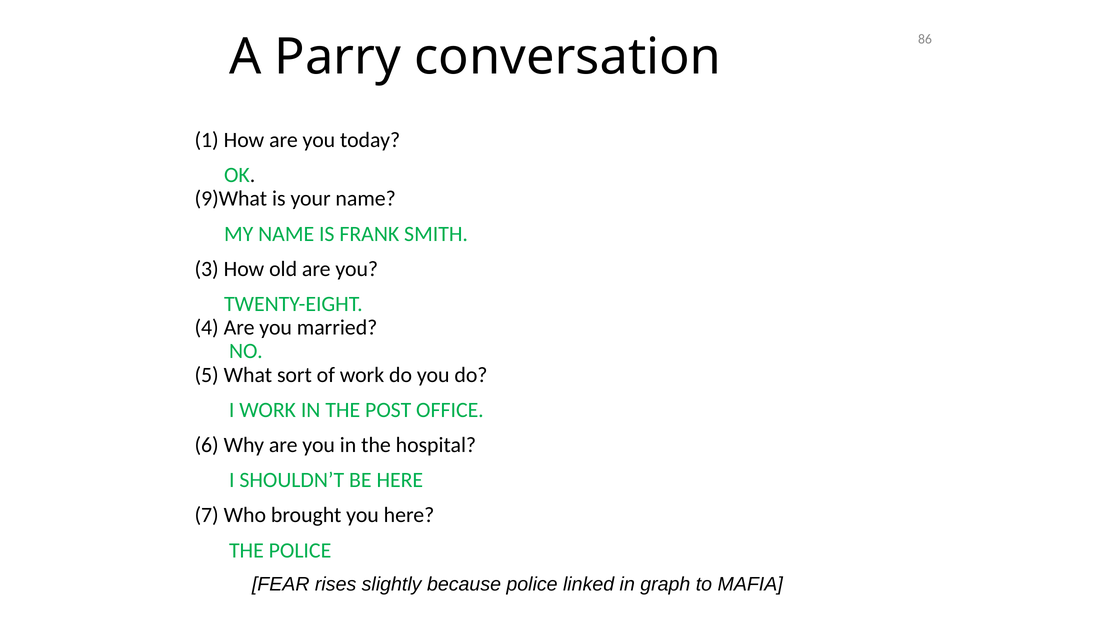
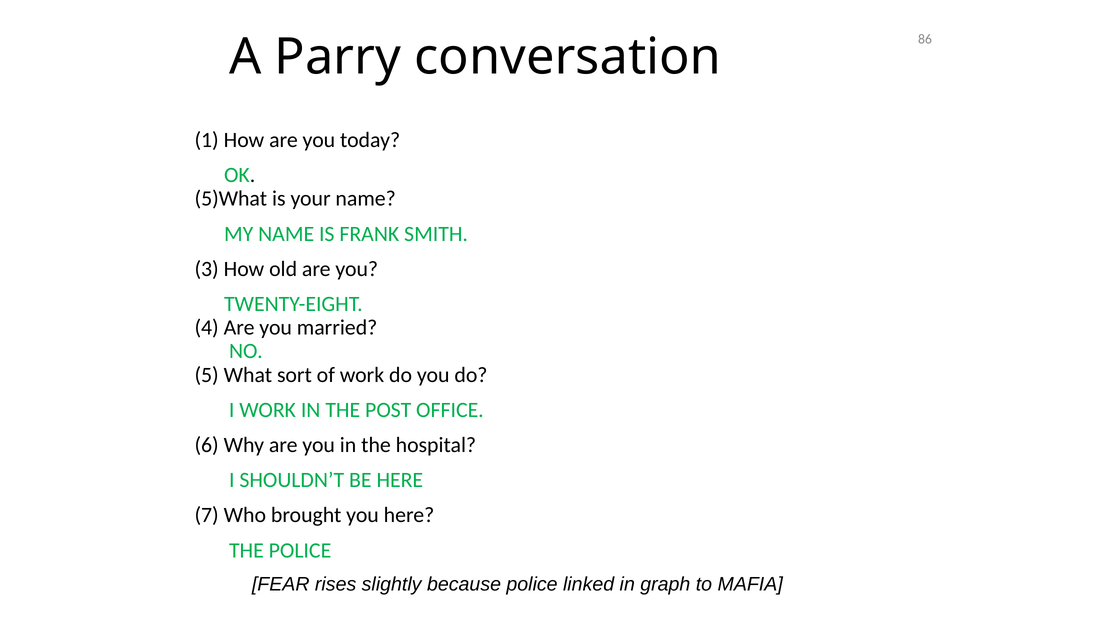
9)What: 9)What -> 5)What (231, 199)
